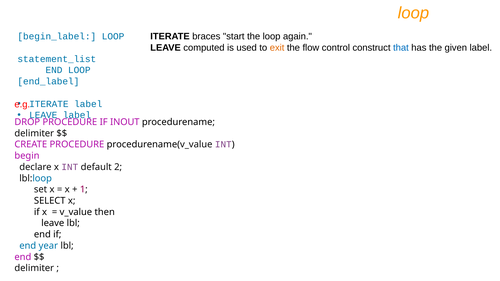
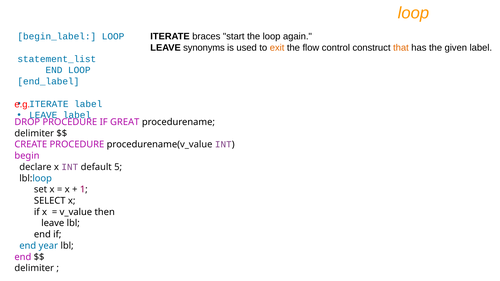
computed: computed -> synonyms (204, 48)
that colour: blue -> orange (401, 48)
INOUT: INOUT -> GREAT (125, 122)
2: 2 -> 5 (118, 167)
